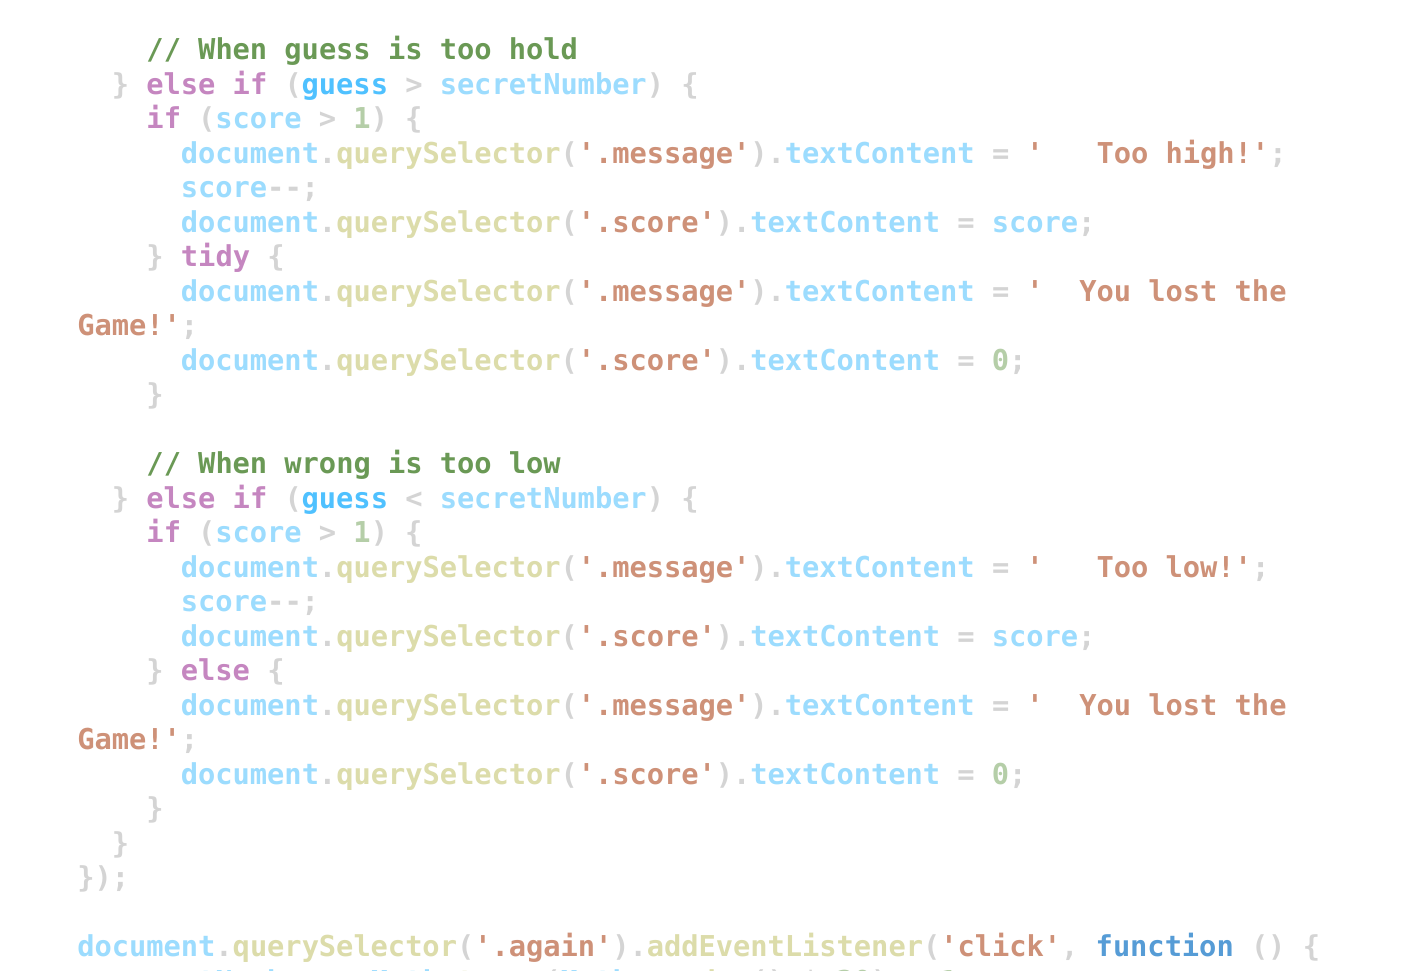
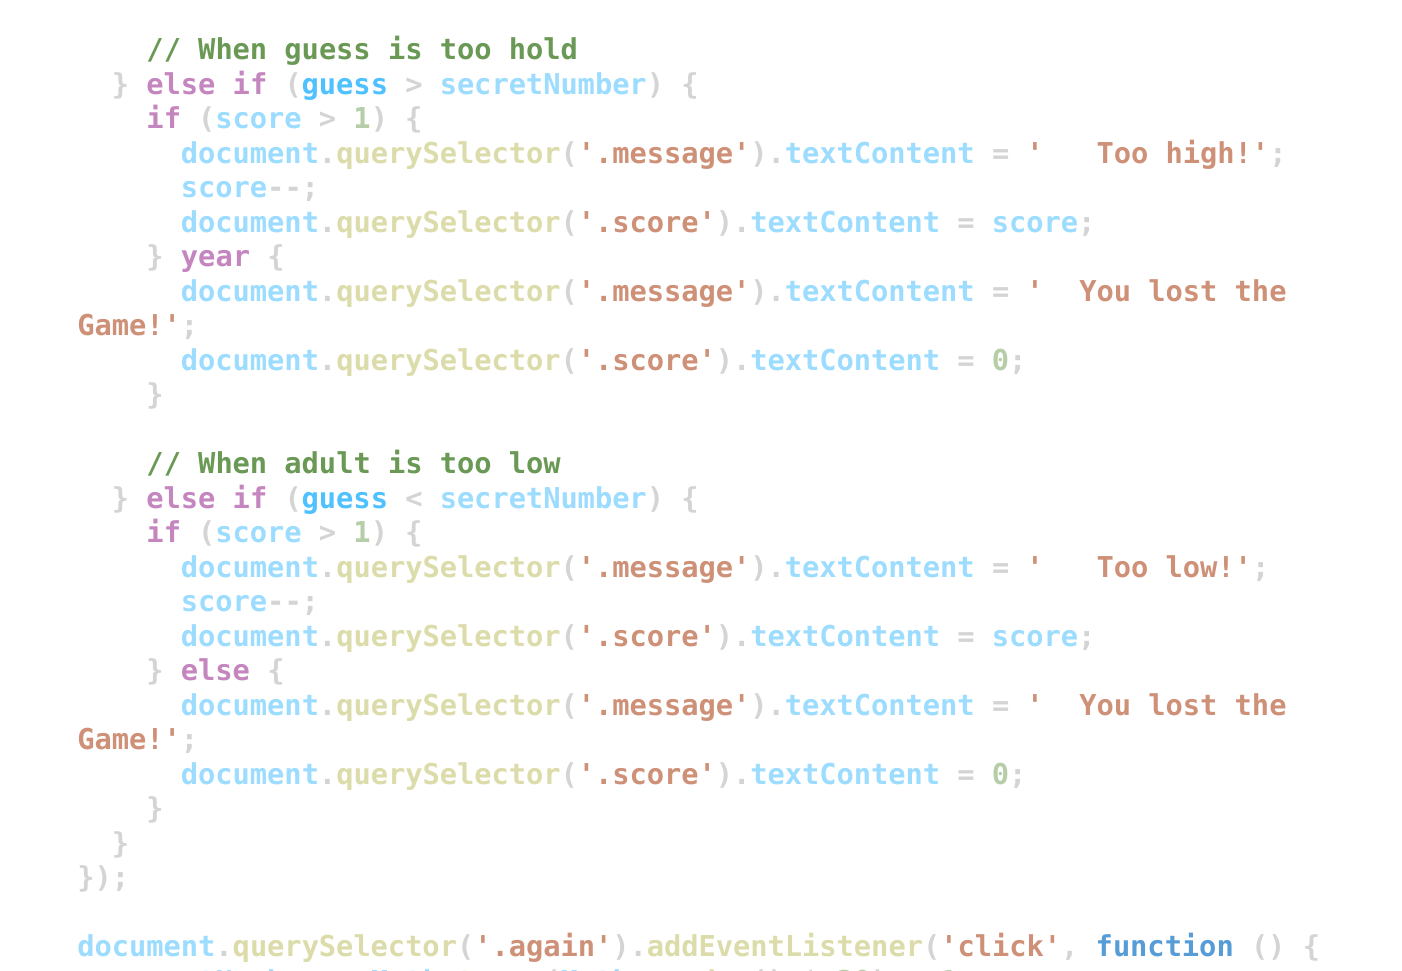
tidy: tidy -> year (216, 257)
wrong: wrong -> adult (328, 464)
